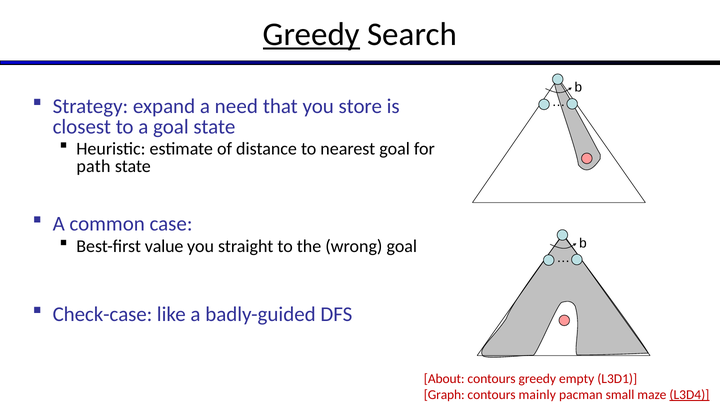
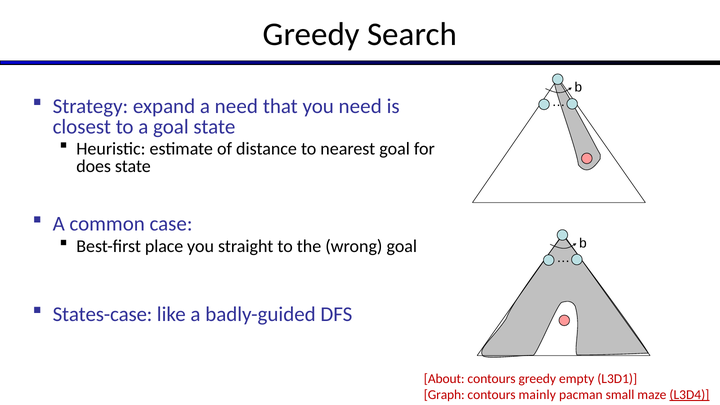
Greedy underline: present -> none (311, 35)
you store: store -> need (360, 106)
path: path -> does (94, 166)
value: value -> place (164, 246)
Check-case: Check-case -> States-case (103, 314)
